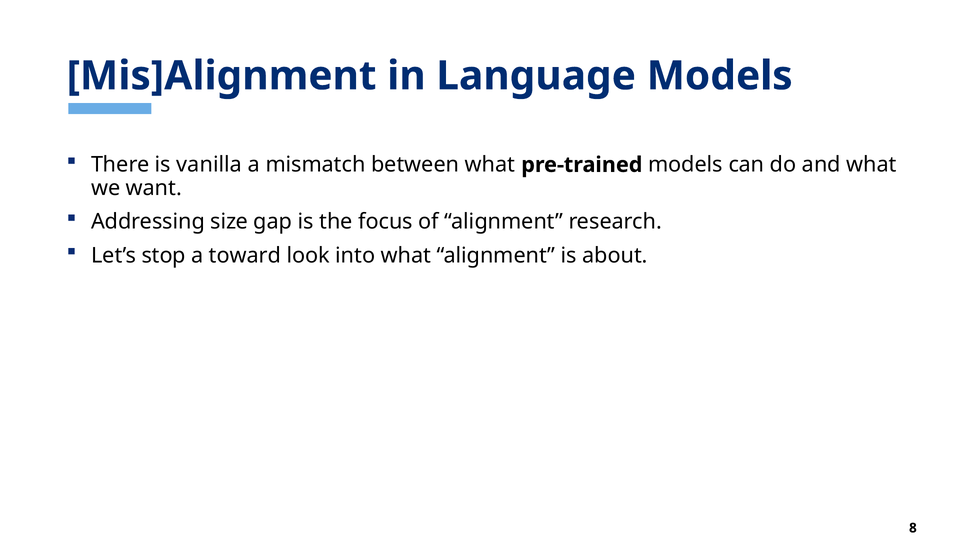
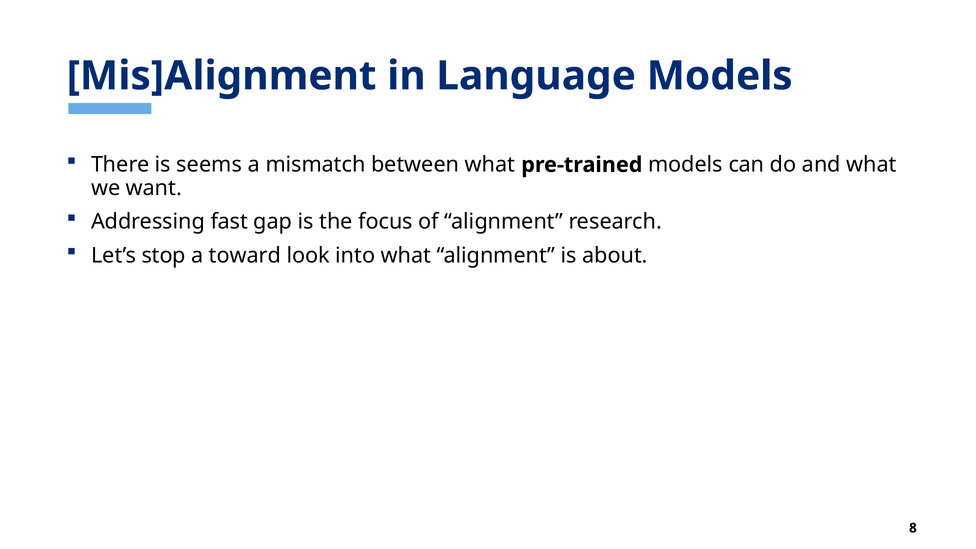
vanilla: vanilla -> seems (209, 165)
size: size -> fast (229, 222)
